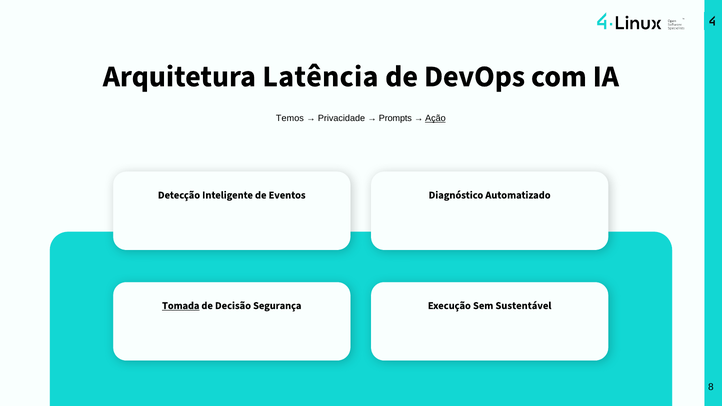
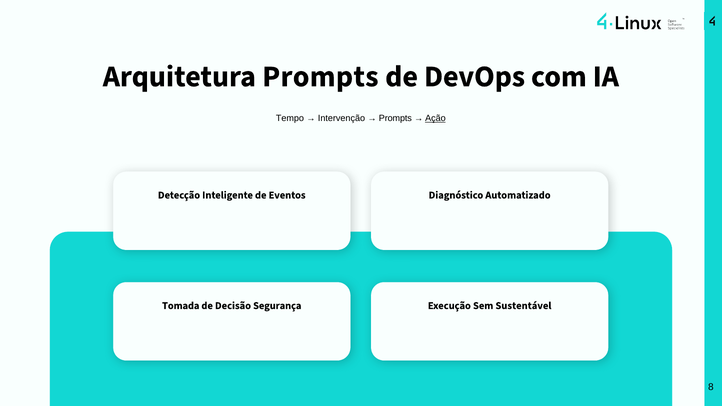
Arquitetura Latência: Latência -> Prompts (320, 76)
Temos: Temos -> Tempo (290, 118)
Privacidade: Privacidade -> Intervenção (342, 118)
Tomada underline: present -> none (181, 306)
